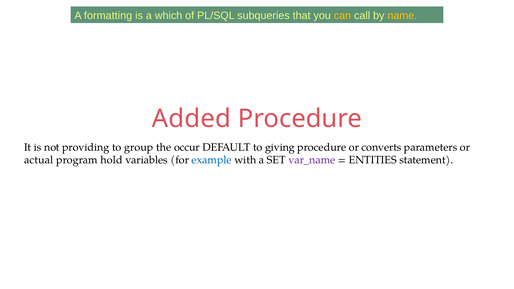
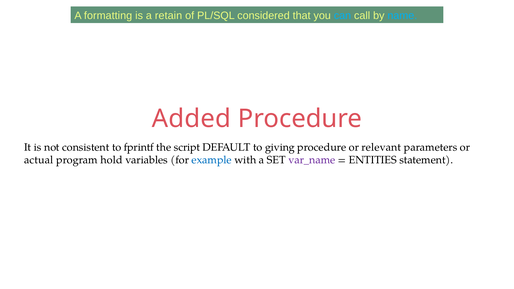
which: which -> retain (169, 15)
subqueries: subqueries -> considered (264, 15)
can colour: yellow -> light blue (342, 15)
name colour: yellow -> light blue (402, 15)
providing: providing -> consistent (86, 147)
group: group -> fprintf (139, 147)
occur: occur -> script (187, 147)
converts: converts -> relevant (381, 147)
